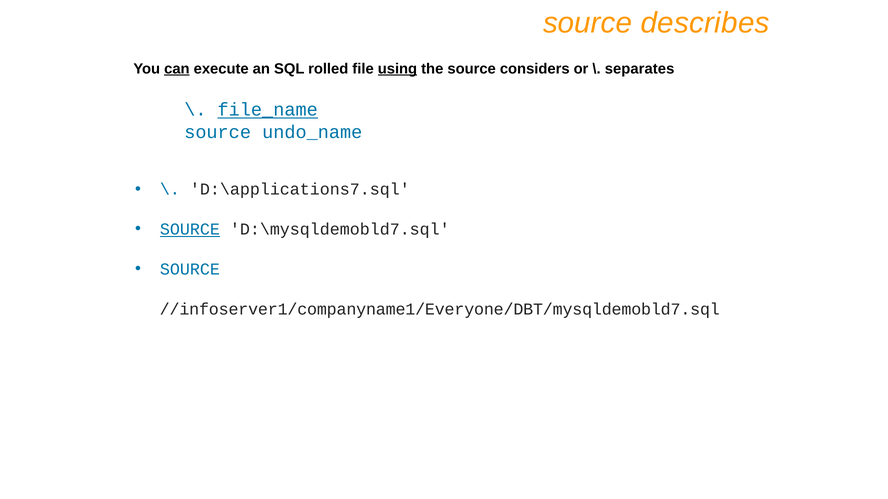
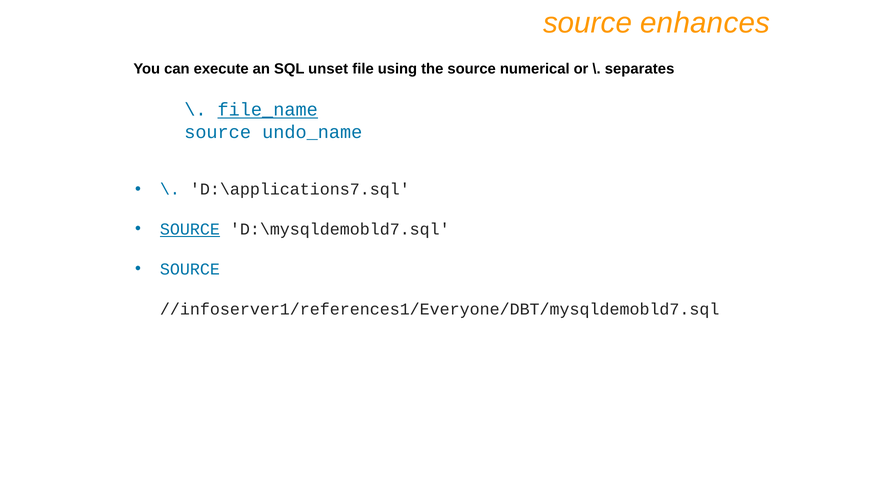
describes: describes -> enhances (705, 23)
can underline: present -> none (177, 69)
rolled: rolled -> unset (328, 69)
using underline: present -> none (397, 69)
considers: considers -> numerical (535, 69)
//infoserver1/companyname1/Everyone/DBT/mysqldemobld7.sql: //infoserver1/companyname1/Everyone/DBT/mysqldemobld7.sql -> //infoserver1/references1/Everyone/DBT/mysqldemobld7.sql (440, 310)
